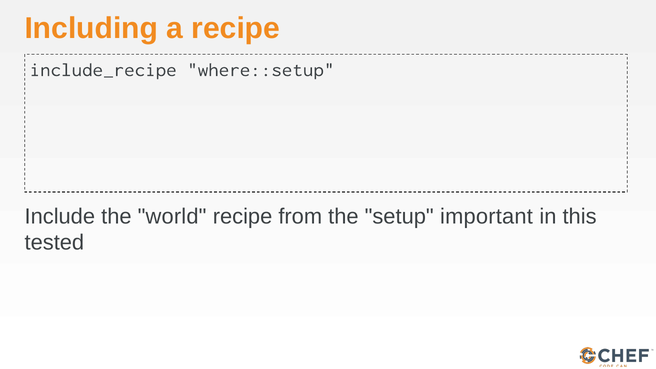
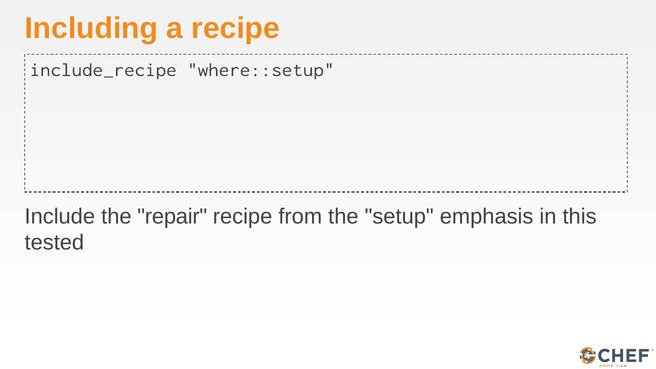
world: world -> repair (172, 216)
important: important -> emphasis (487, 216)
